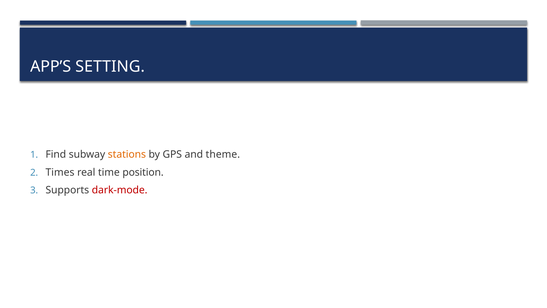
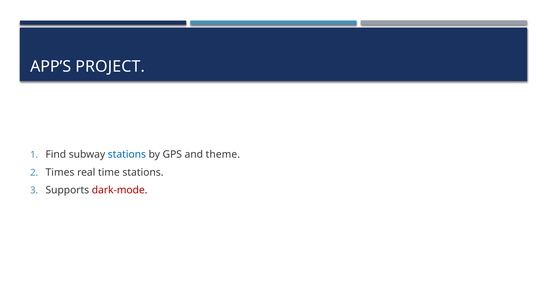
SETTING: SETTING -> PROJECT (110, 66)
stations colour: orange -> blue (127, 154)
time position: position -> stations (143, 172)
